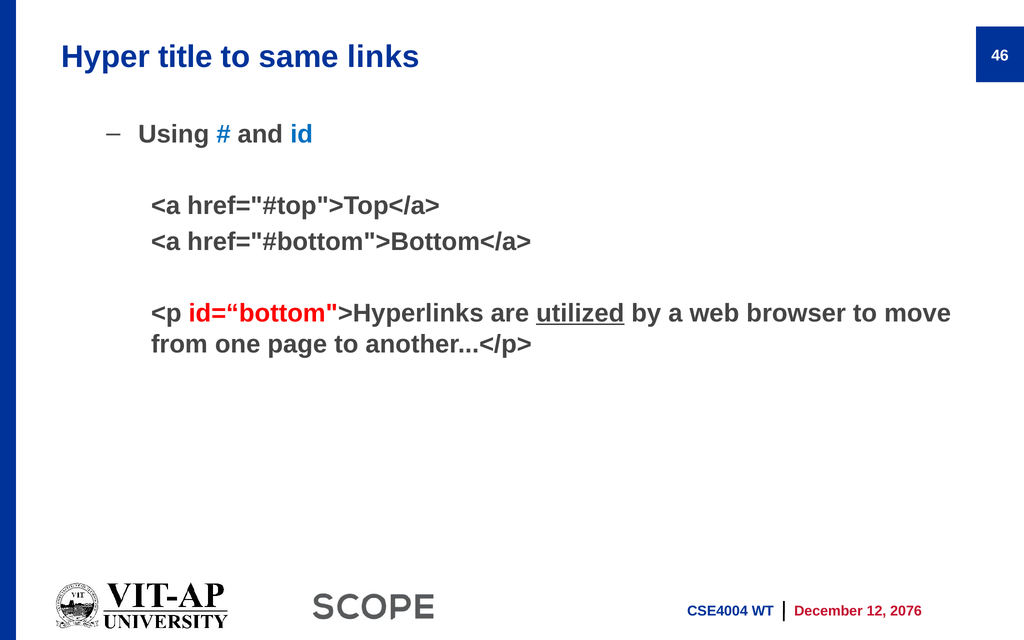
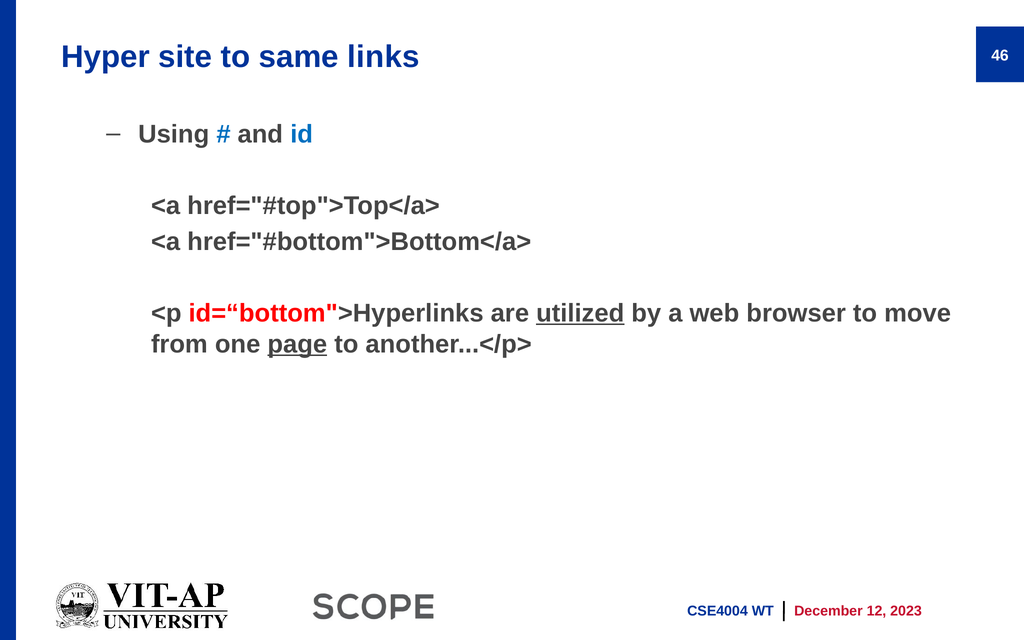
title: title -> site (185, 57)
page underline: none -> present (297, 344)
2076: 2076 -> 2023 (906, 611)
